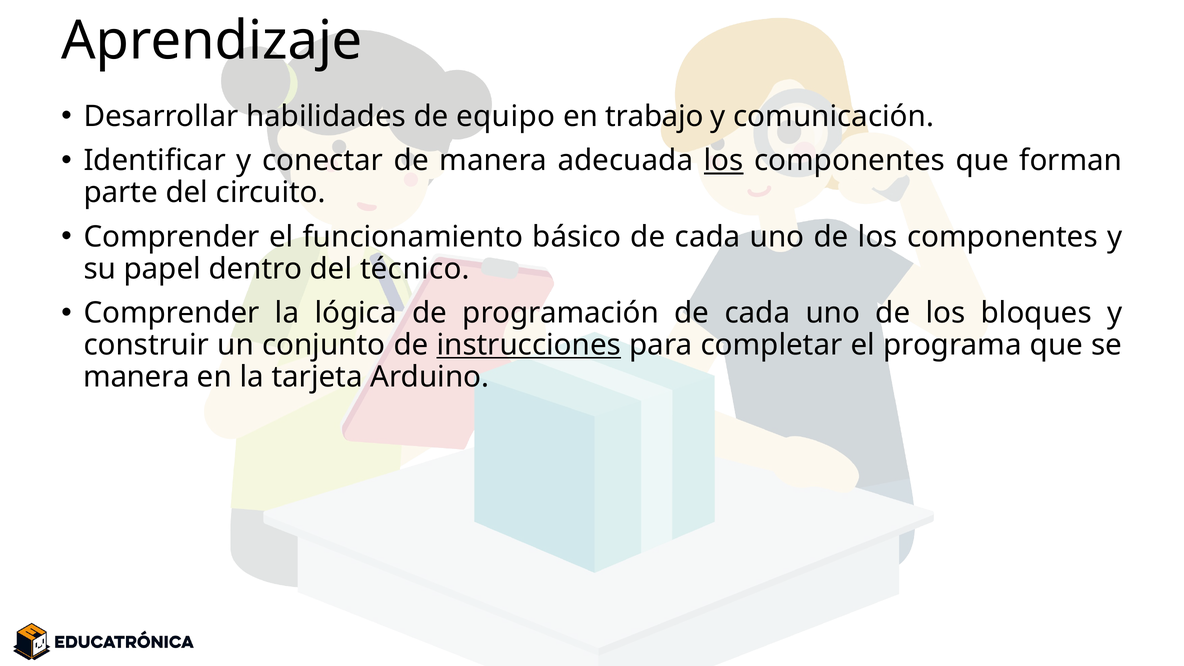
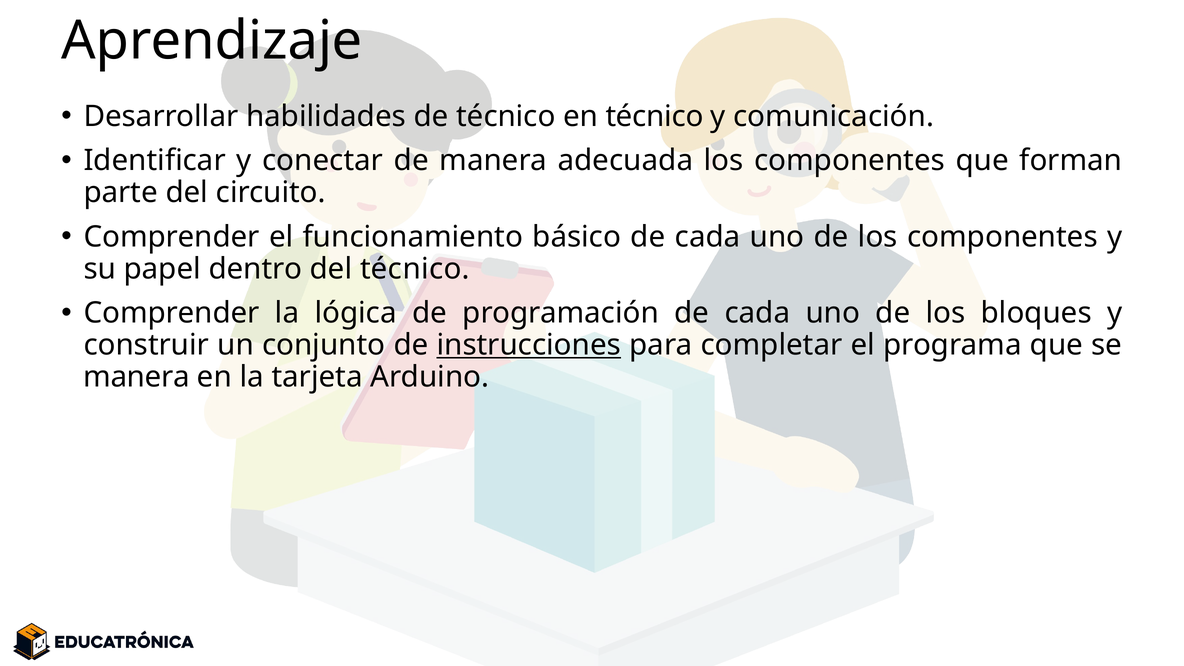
de equipo: equipo -> técnico (506, 116)
en trabajo: trabajo -> técnico (654, 116)
los underline: present -> none (724, 161)
